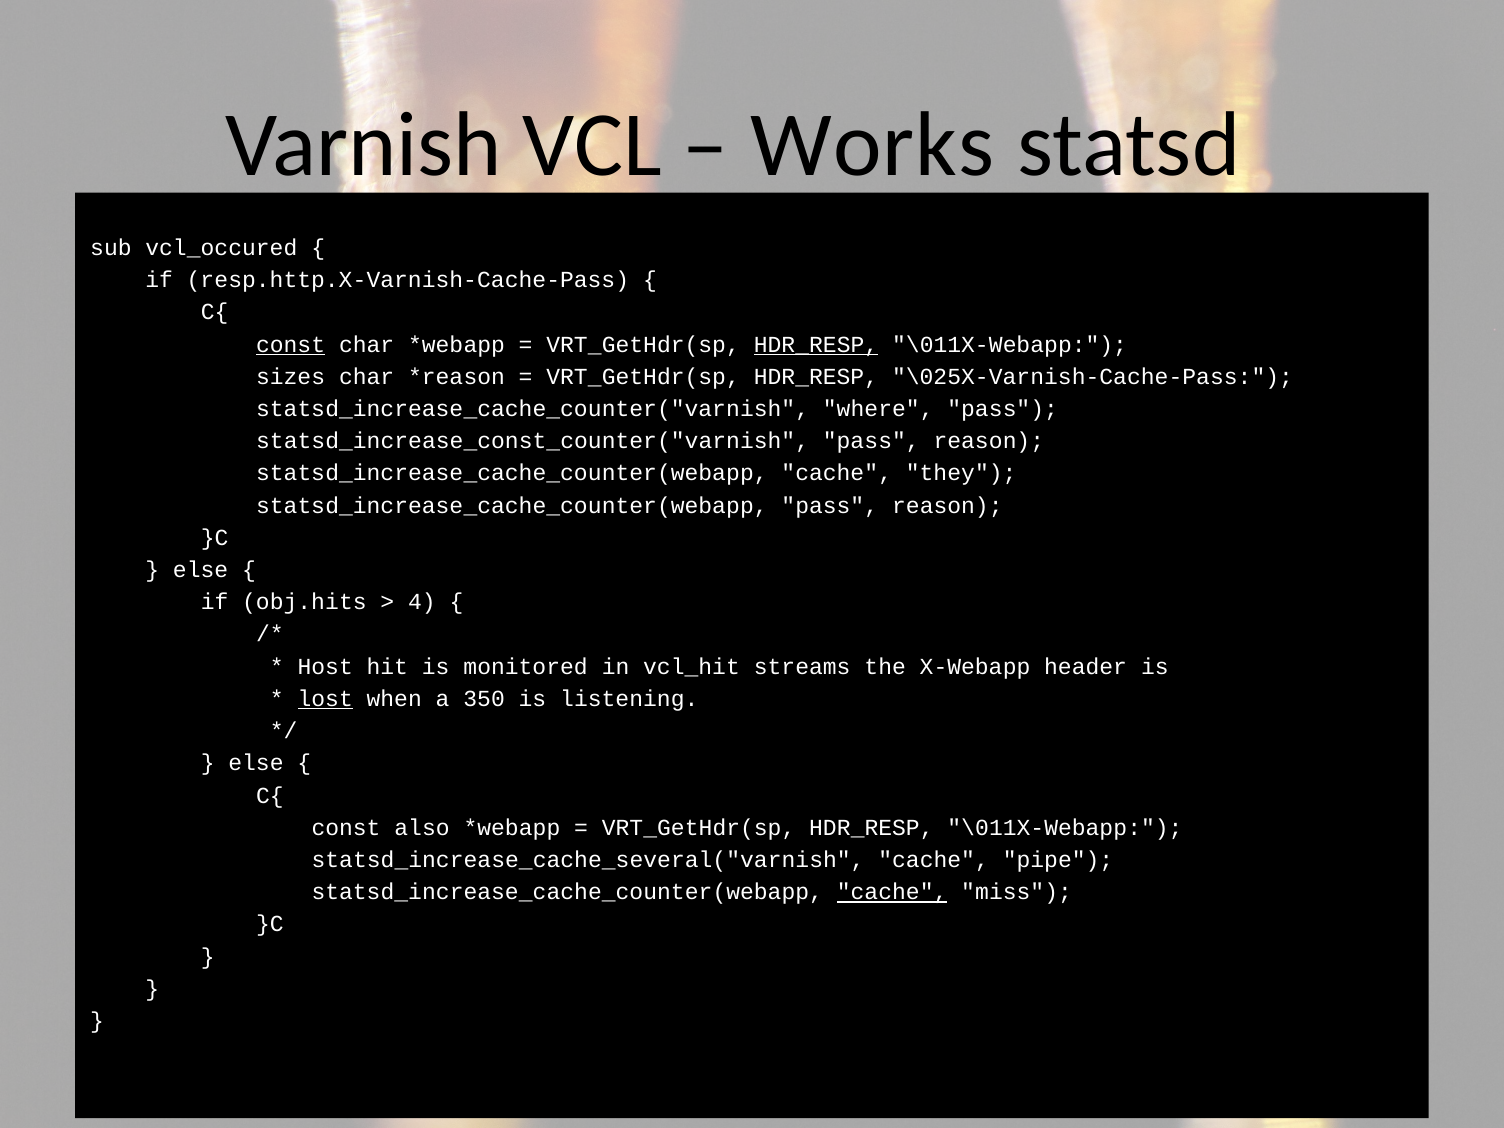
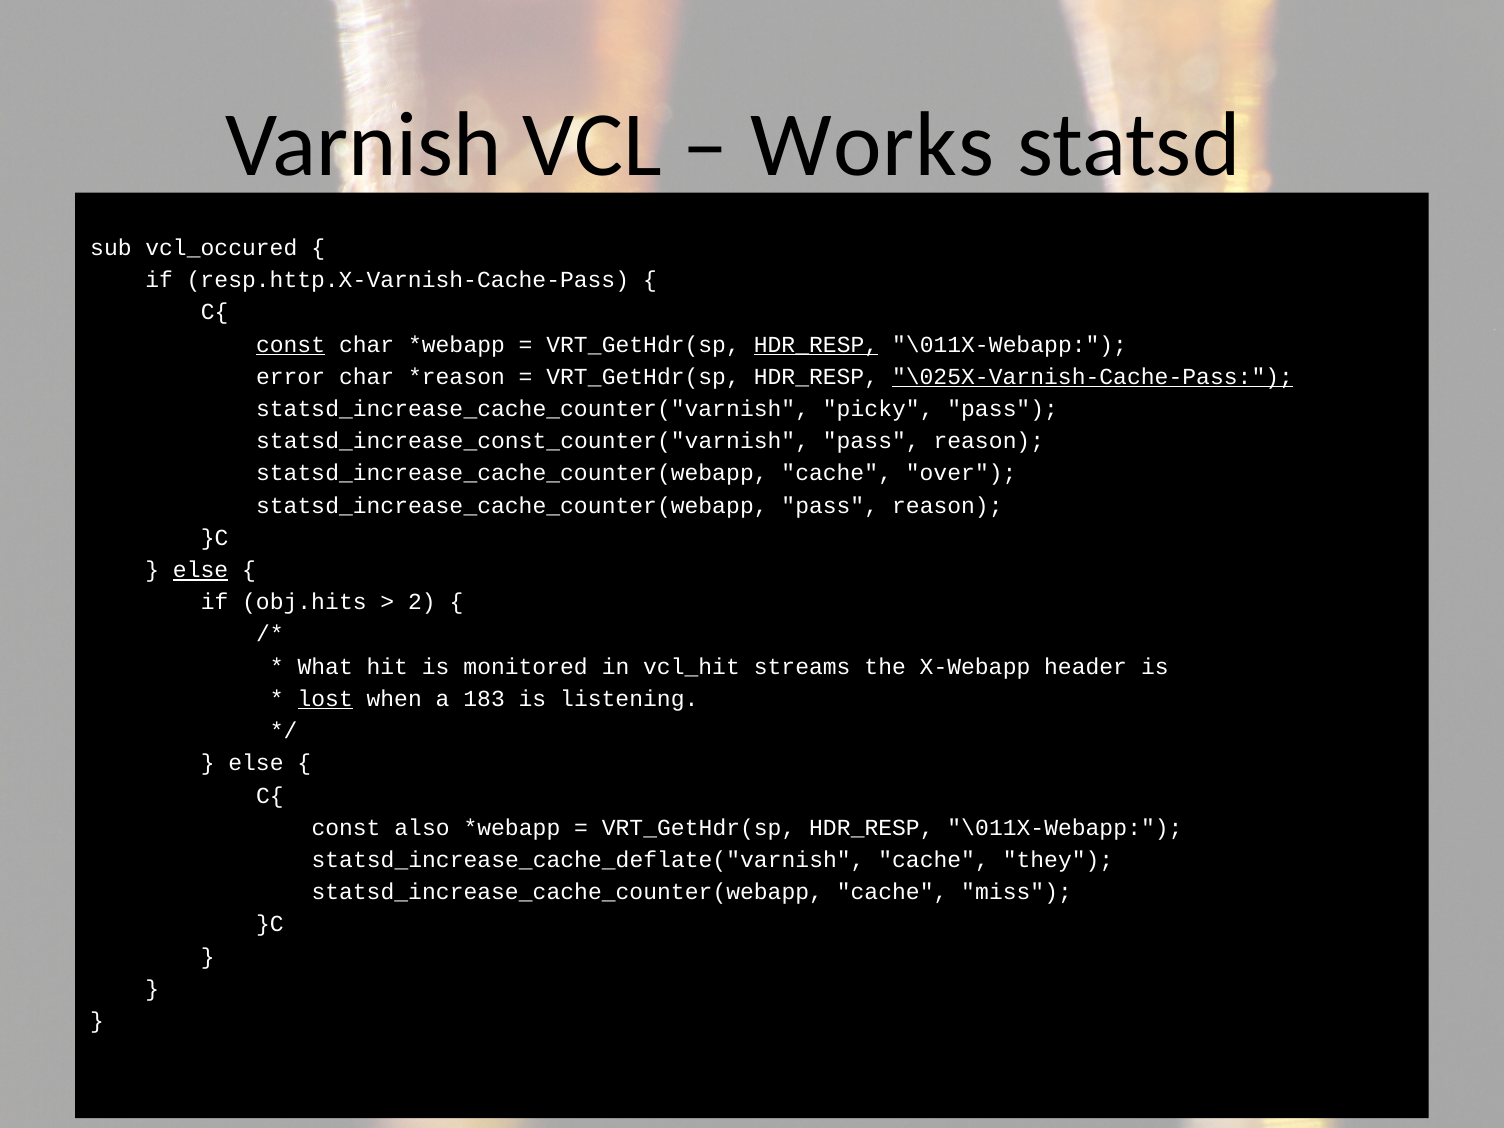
sizes: sizes -> error (291, 377)
\025X-Varnish-Cache-Pass underline: none -> present (1092, 377)
where: where -> picky (878, 409)
they: they -> over (961, 473)
else underline: none -> present (201, 570)
4: 4 -> 2 (422, 602)
Host: Host -> What (325, 667)
350: 350 -> 183 (484, 699)
statsd_increase_cache_several("varnish: statsd_increase_cache_several("varnish -> statsd_increase_cache_deflate("varnish (588, 860)
pipe: pipe -> they (1058, 860)
cache underline: present -> none (892, 892)
